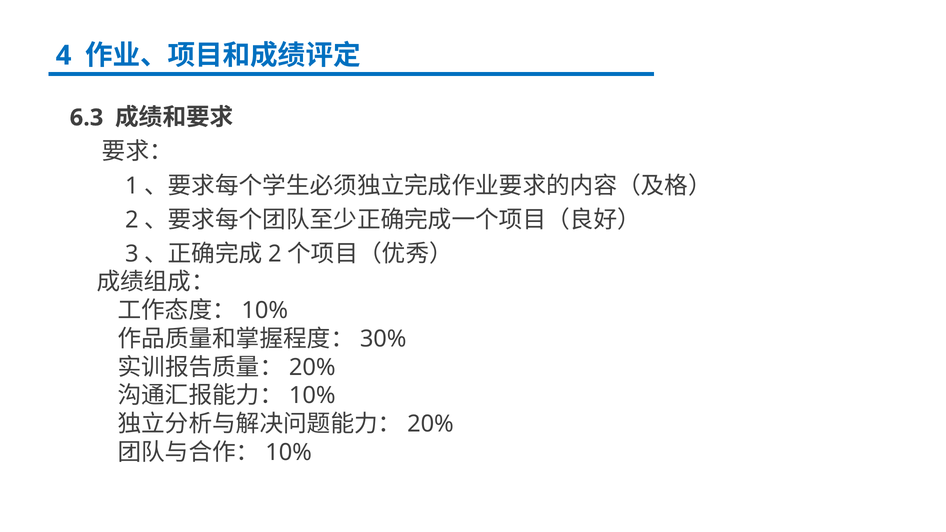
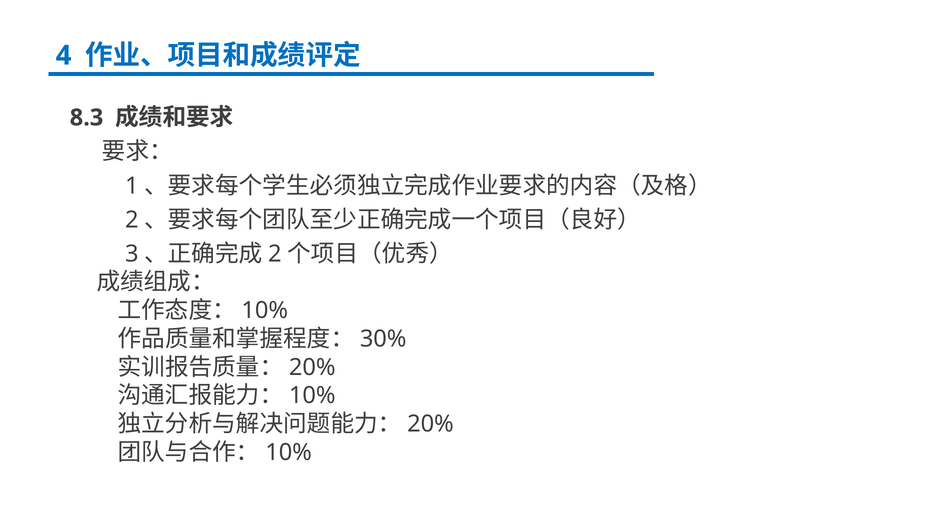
6.3: 6.3 -> 8.3 (87, 118)
